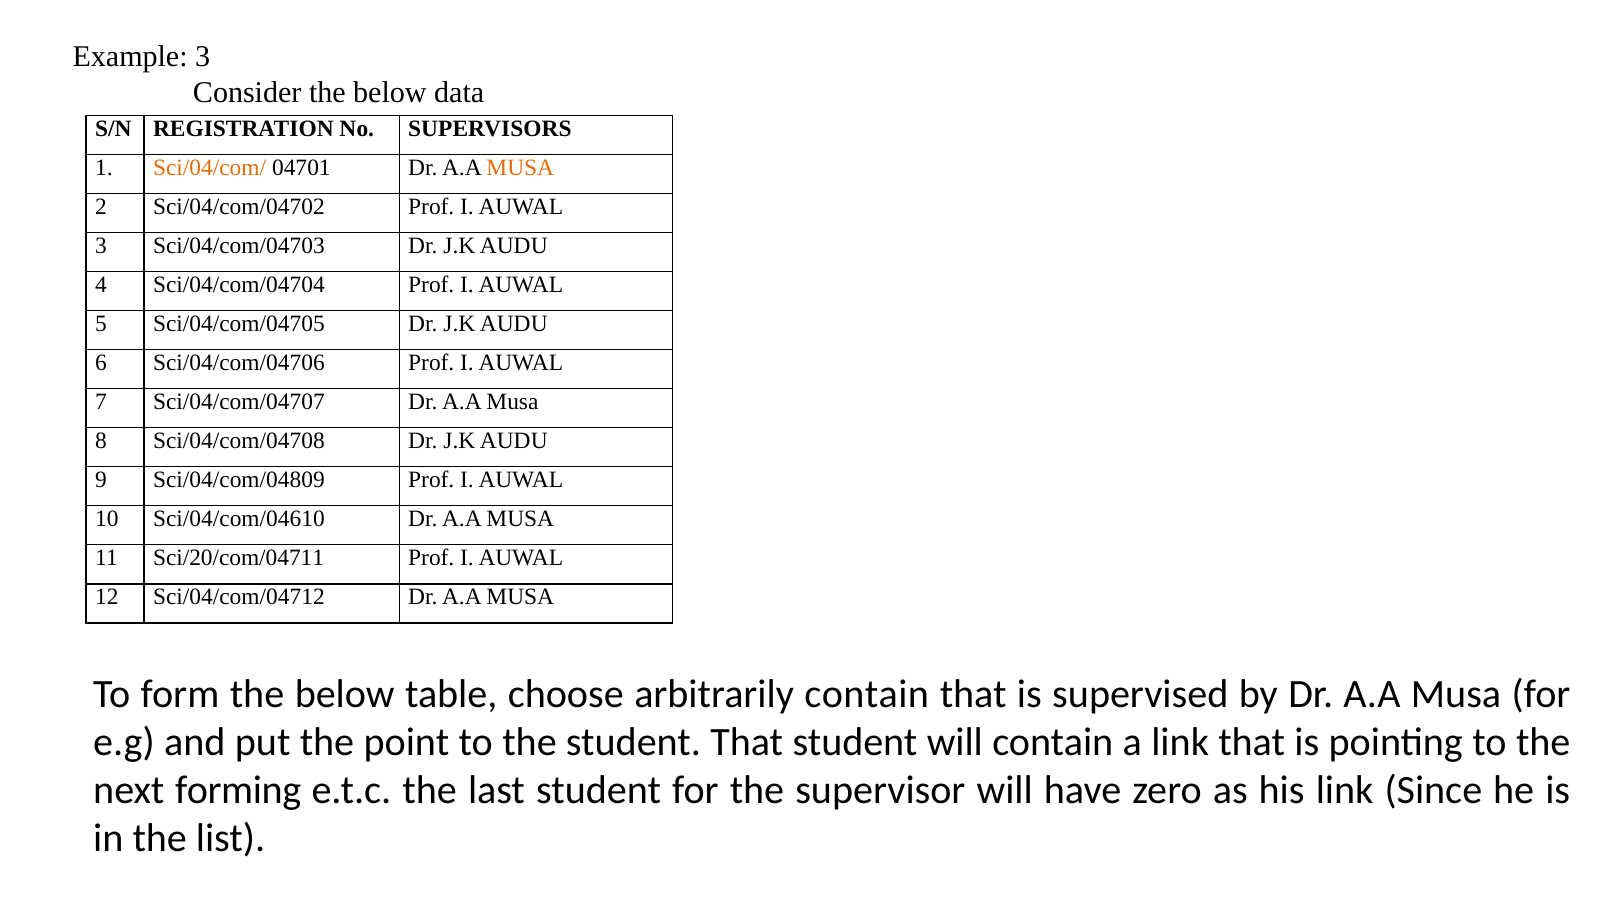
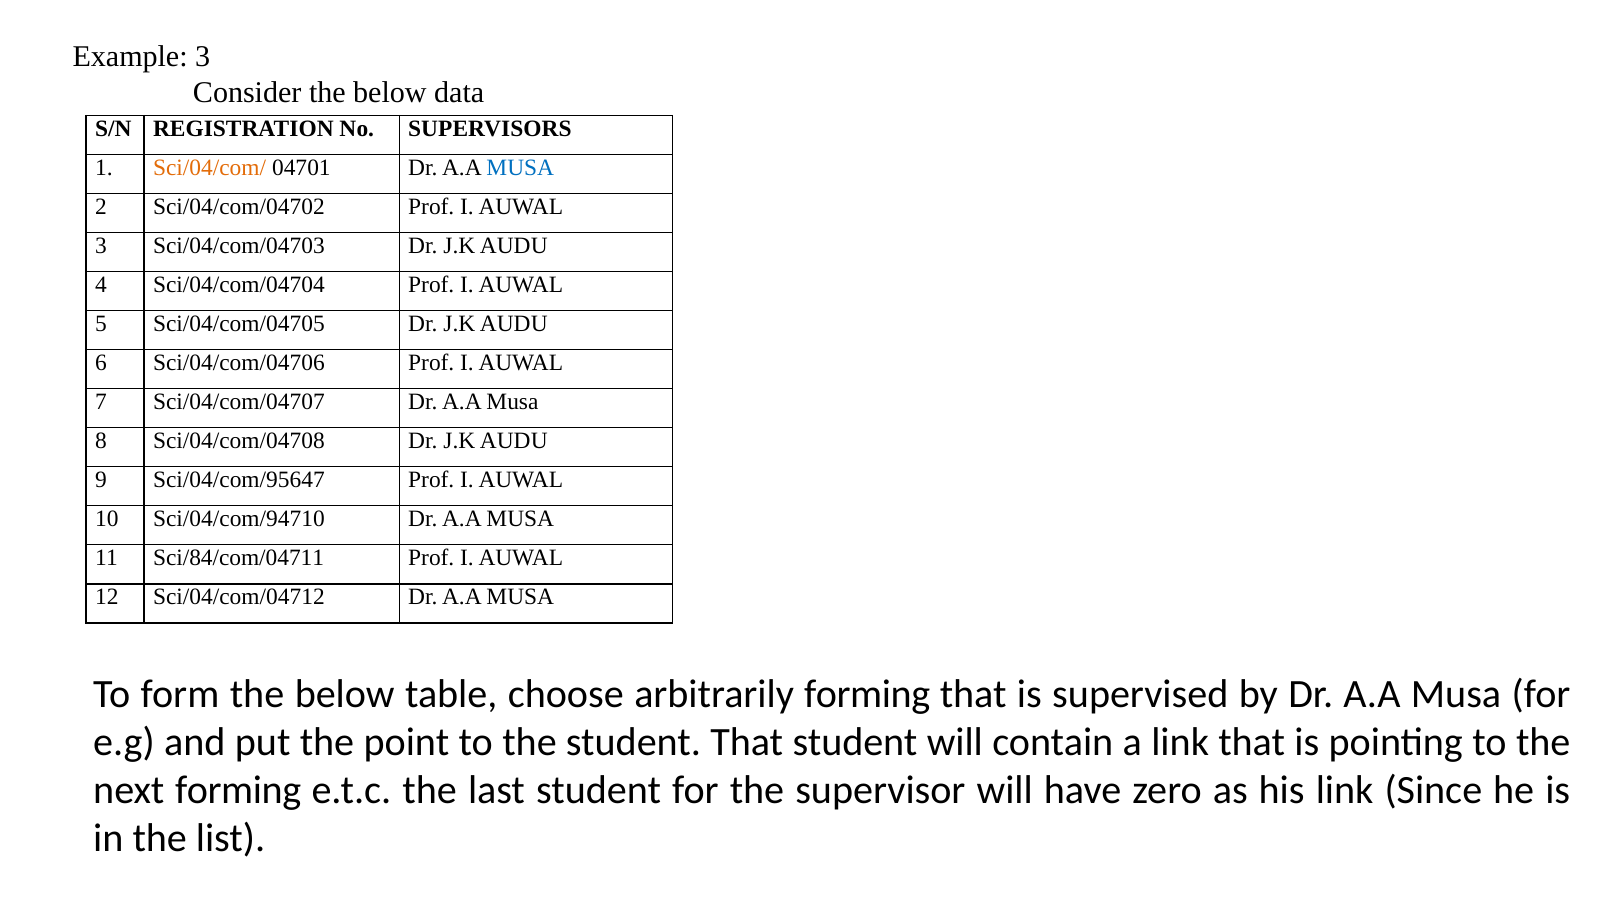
MUSA colour: orange -> blue (520, 168)
Sci/04/com/04809: Sci/04/com/04809 -> Sci/04/com/95647 (239, 480)
Sci/04/com/04610: Sci/04/com/04610 -> Sci/04/com/94710 (239, 519)
Sci/20/com/04711: Sci/20/com/04711 -> Sci/84/com/04711 (239, 558)
arbitrarily contain: contain -> forming (867, 694)
